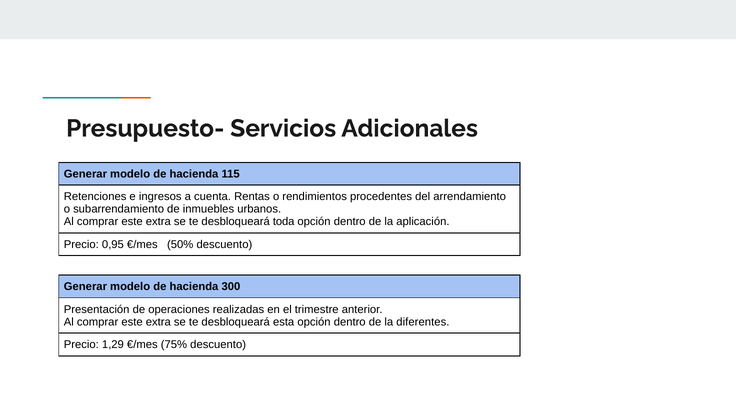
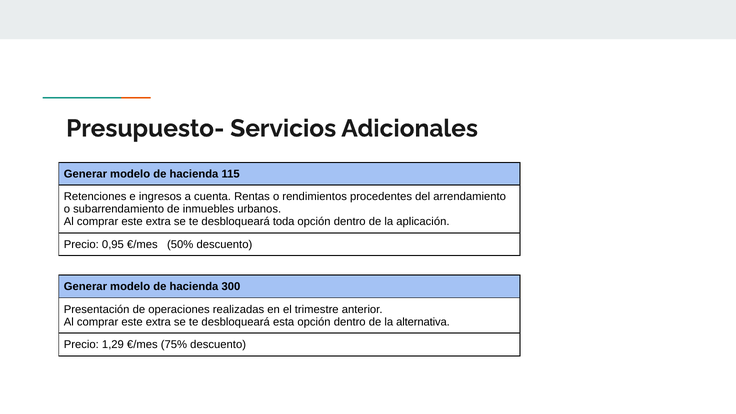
diferentes: diferentes -> alternativa (423, 322)
